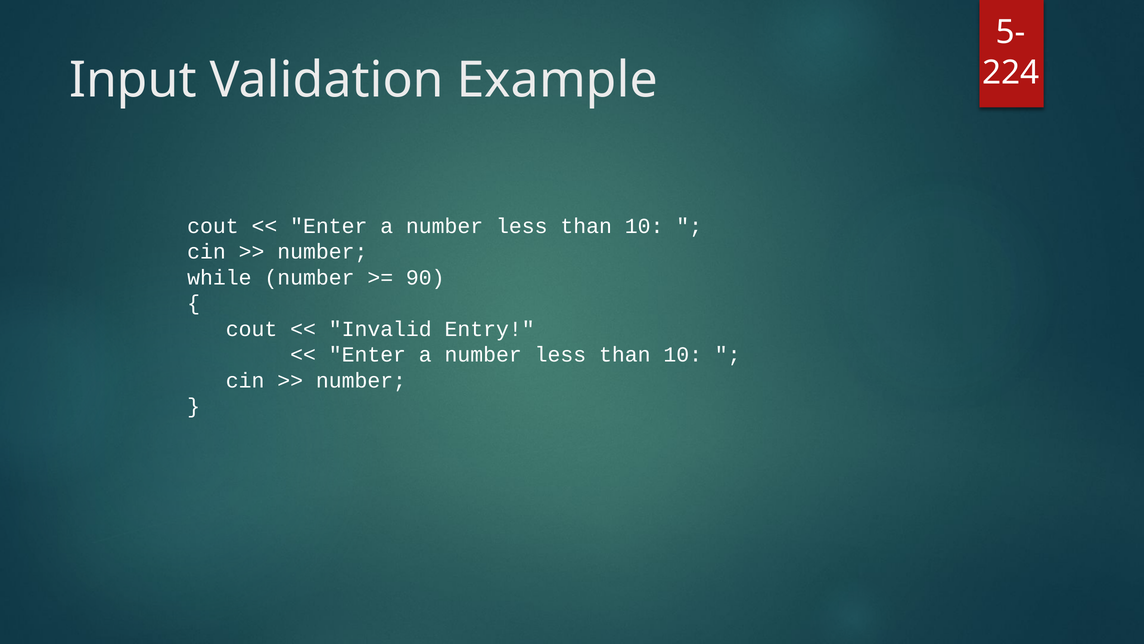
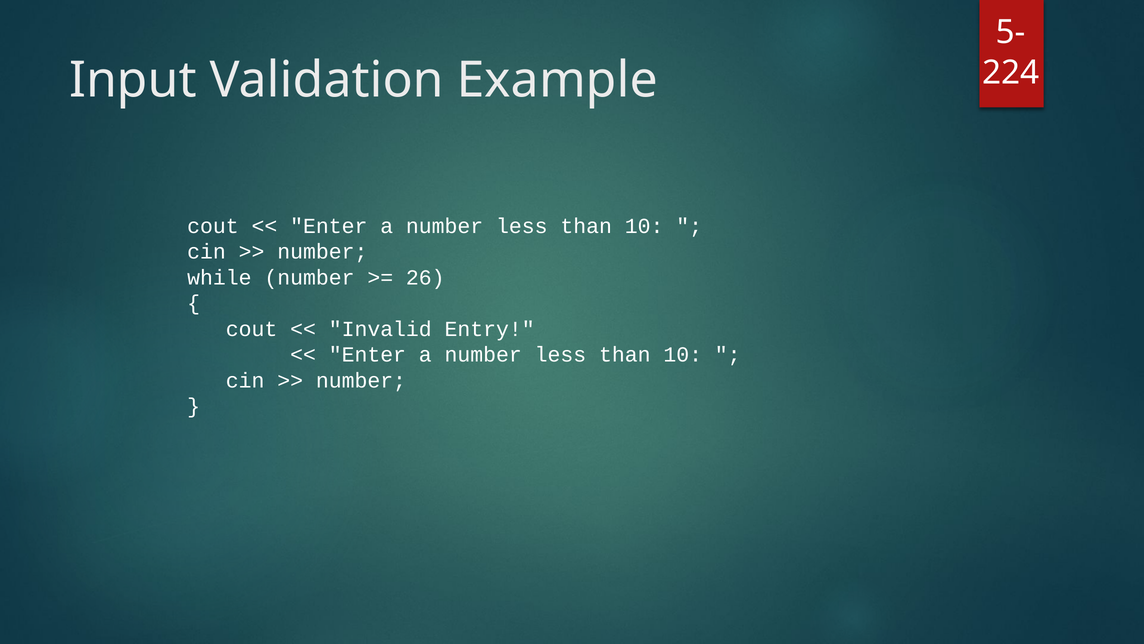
90: 90 -> 26 (425, 277)
